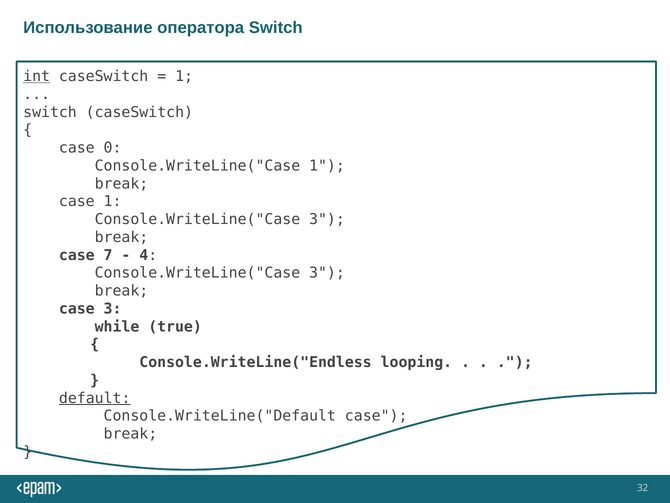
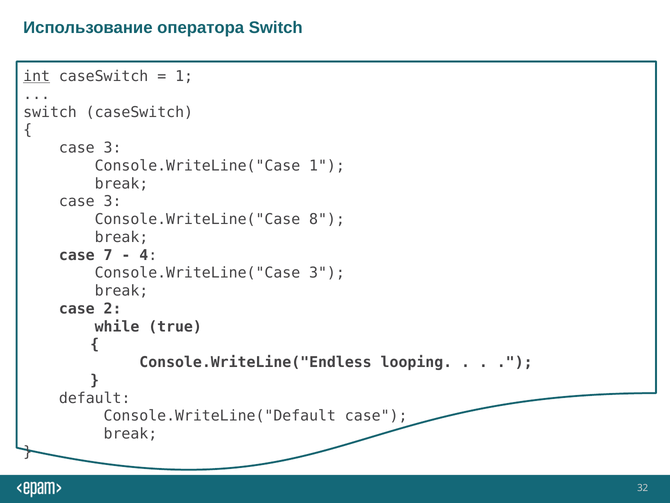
0: 0 -> 3 (113, 148)
1: 1 -> 3 (113, 201)
3: 3 -> 8 (327, 219)
case 3: 3 -> 2 (113, 308)
default underline: present -> none (95, 398)
